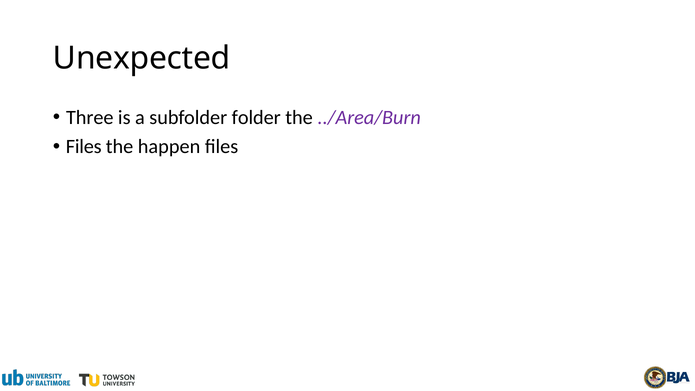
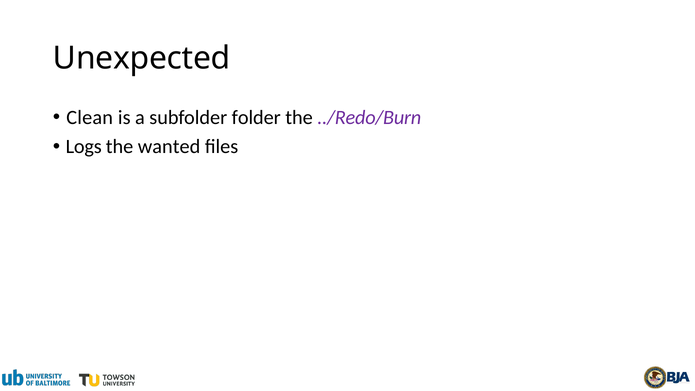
Three: Three -> Clean (90, 118)
../Area/Burn: ../Area/Burn -> ../Redo/Burn (369, 118)
Files: Files -> Logs (84, 147)
happen: happen -> wanted (169, 147)
